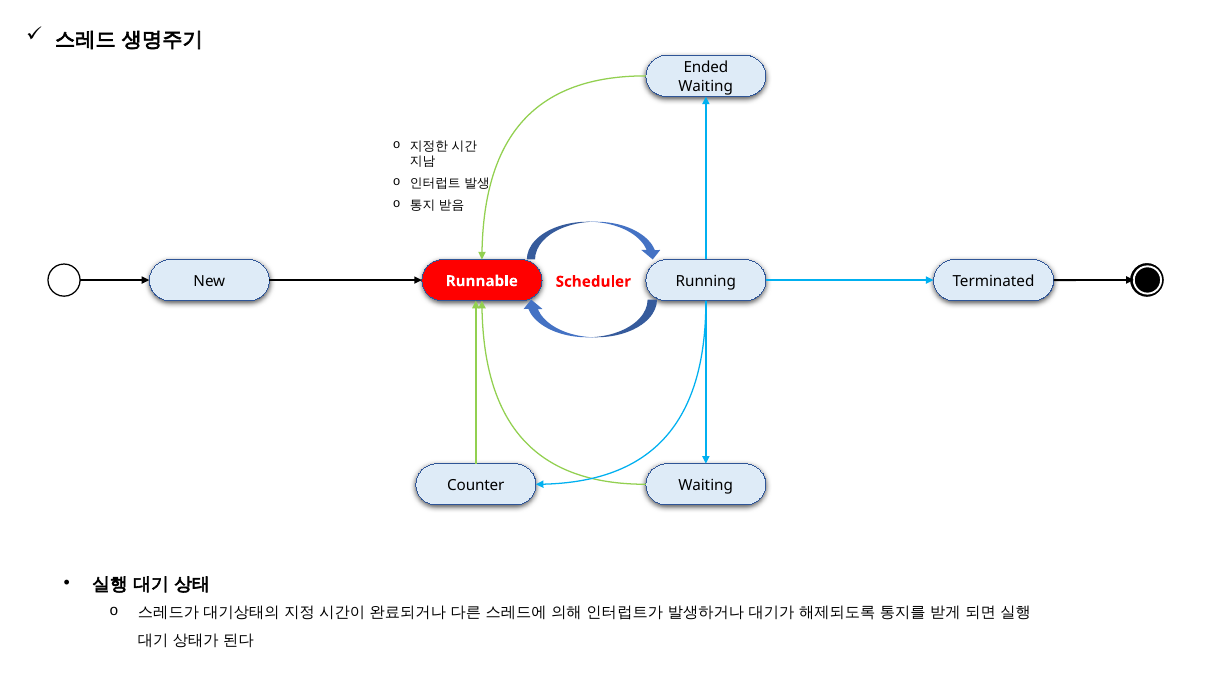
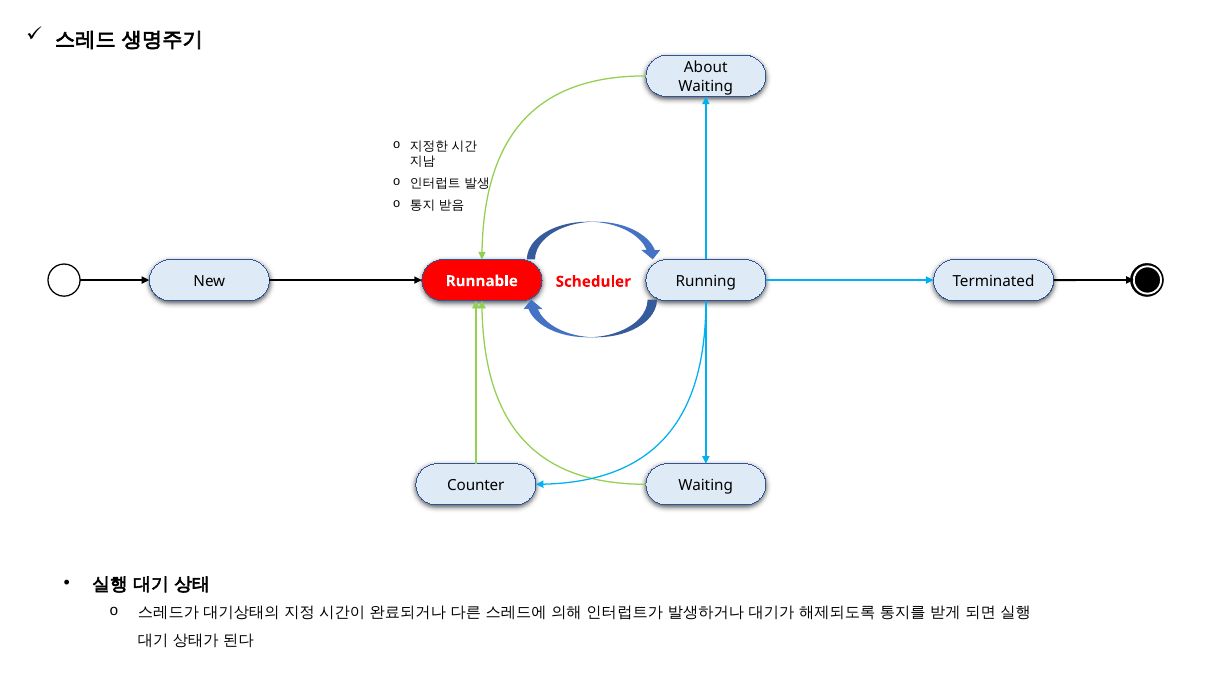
Ended: Ended -> About (706, 68)
